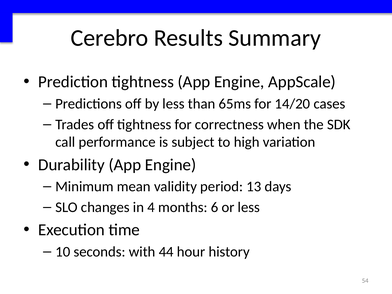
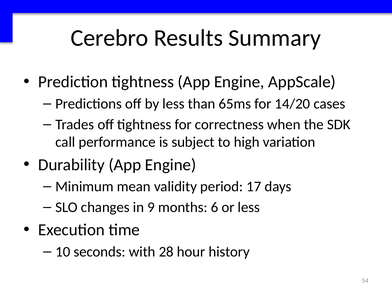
13: 13 -> 17 (254, 187)
4: 4 -> 9 (151, 207)
44: 44 -> 28 (166, 252)
